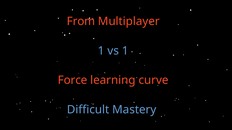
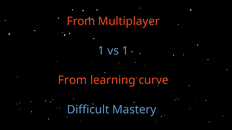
Force: Force -> From (72, 80)
